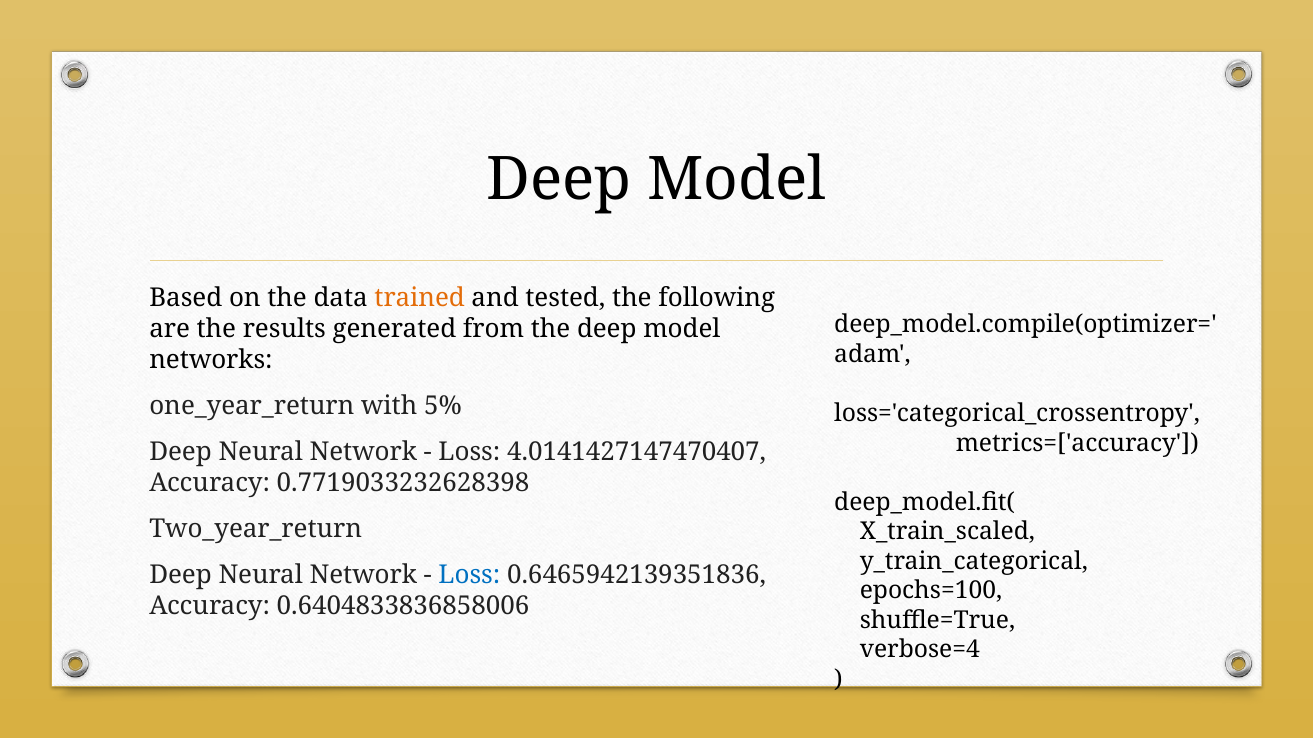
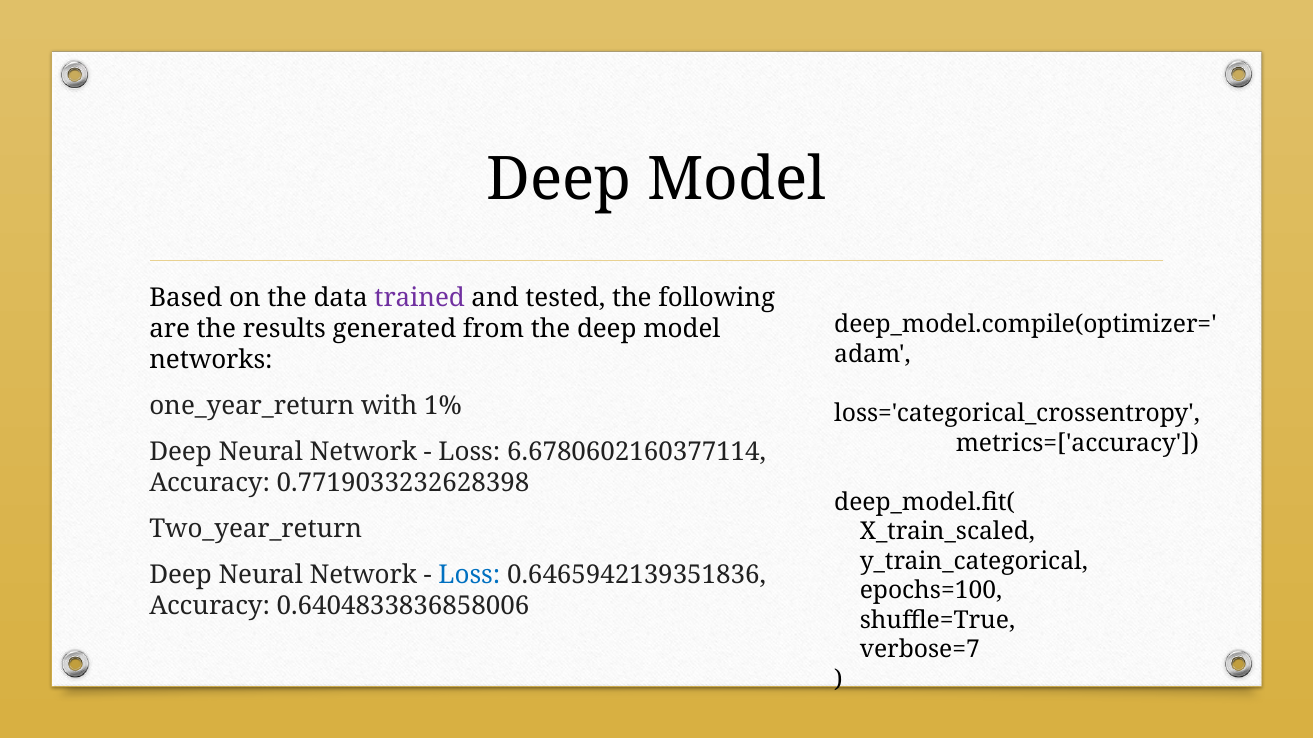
trained colour: orange -> purple (420, 298)
5%: 5% -> 1% (443, 406)
4.0141427147470407: 4.0141427147470407 -> 6.6780602160377114 (637, 452)
verbose=4: verbose=4 -> verbose=7 (920, 650)
